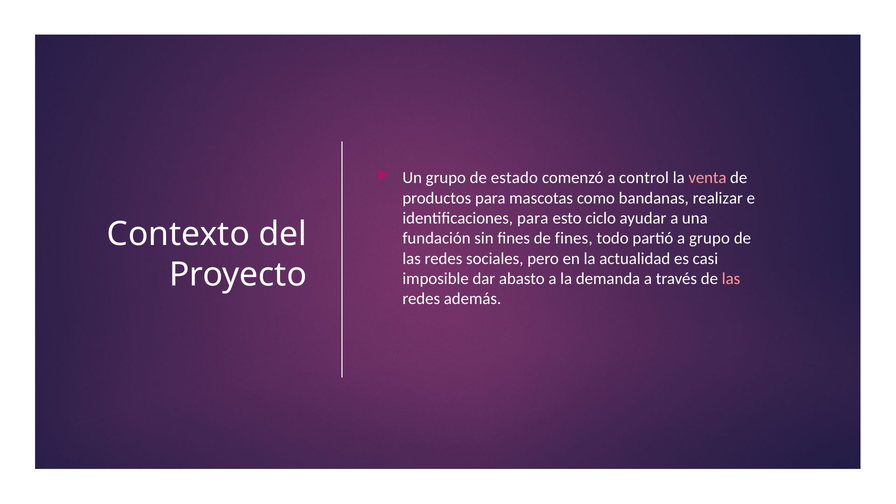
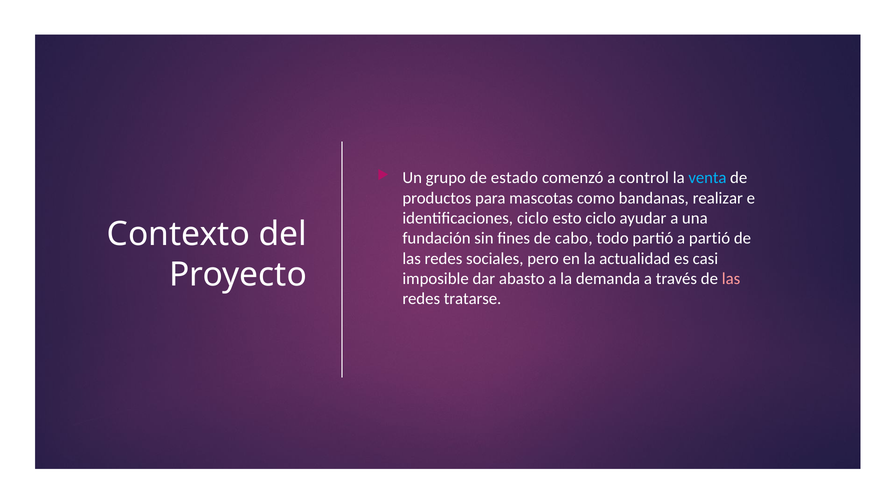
venta colour: pink -> light blue (707, 178)
identificaciones para: para -> ciclo (533, 218)
de fines: fines -> cabo (574, 238)
a grupo: grupo -> partió (710, 238)
además: además -> tratarse (473, 299)
